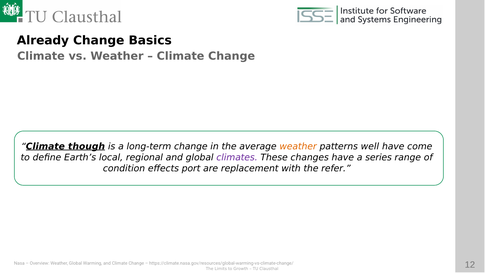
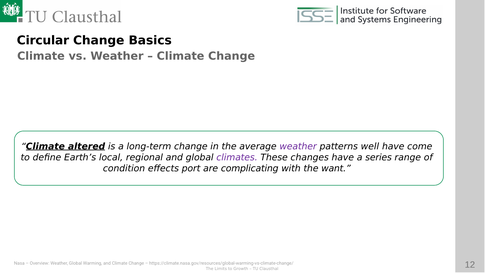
Already: Already -> Circular (43, 40)
though: though -> altered (87, 146)
weather colour: orange -> purple (298, 146)
replacement: replacement -> complicating (250, 168)
refer: refer -> want (336, 168)
